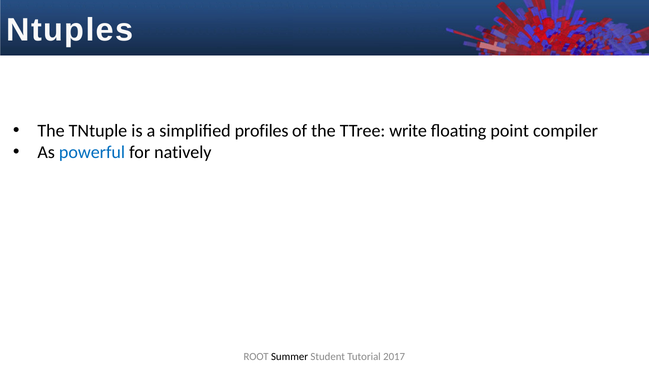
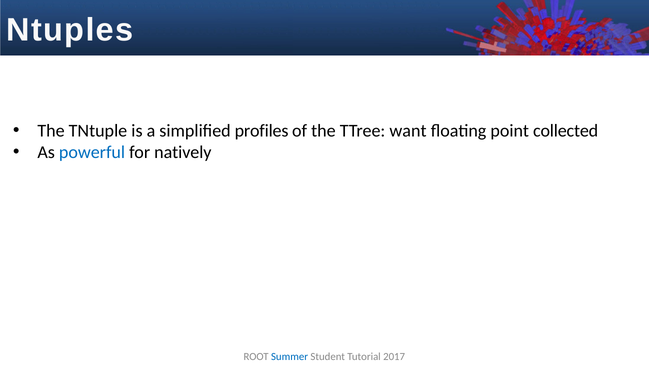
write: write -> want (408, 131)
compiler: compiler -> collected (566, 131)
Summer colour: black -> blue (290, 357)
